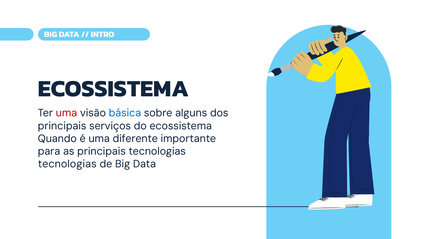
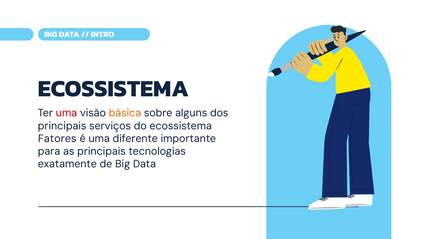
básica colour: blue -> orange (125, 113)
Quando: Quando -> Fatores (57, 139)
tecnologias: tecnologias -> exatamente (67, 164)
